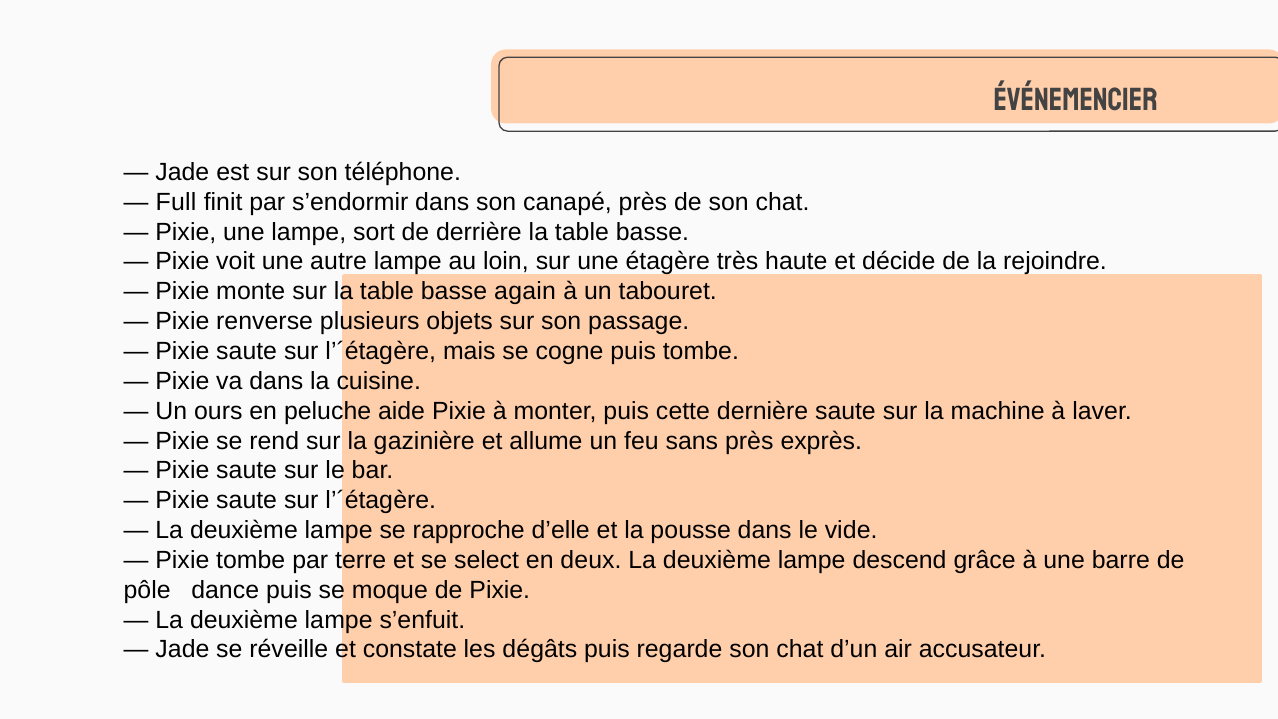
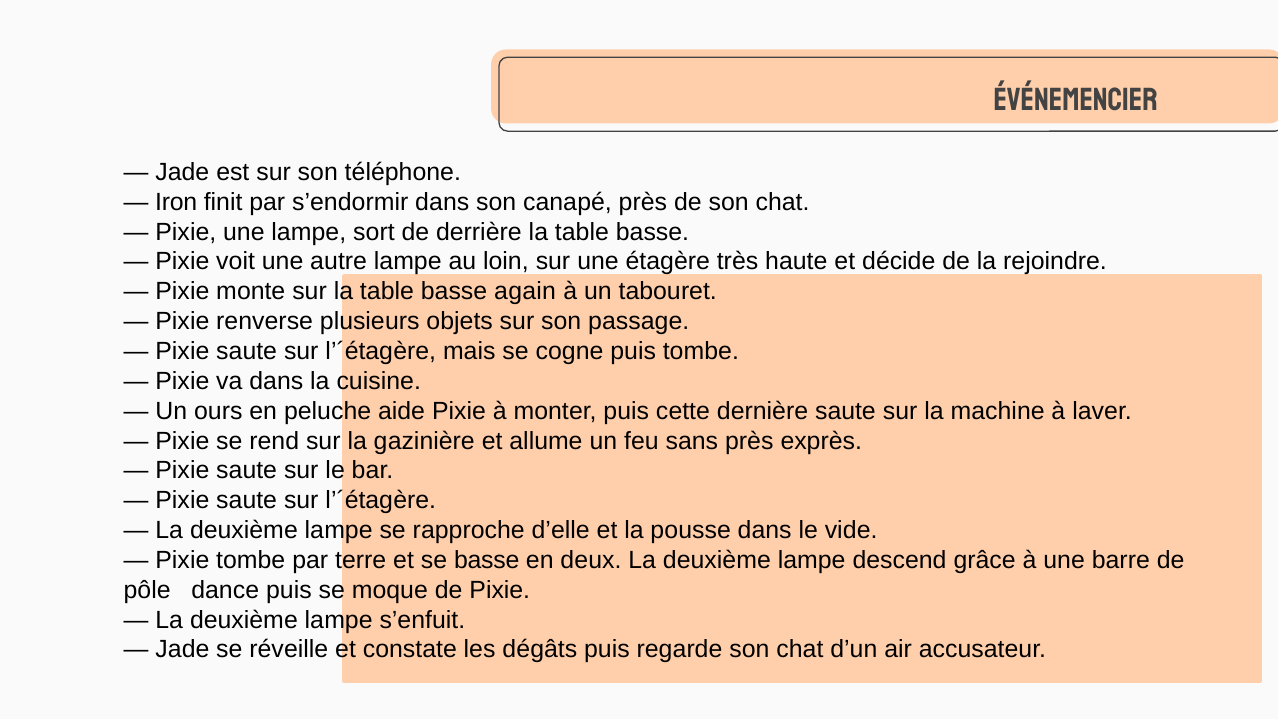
Full: Full -> Iron (176, 202)
se select: select -> basse (487, 560)
